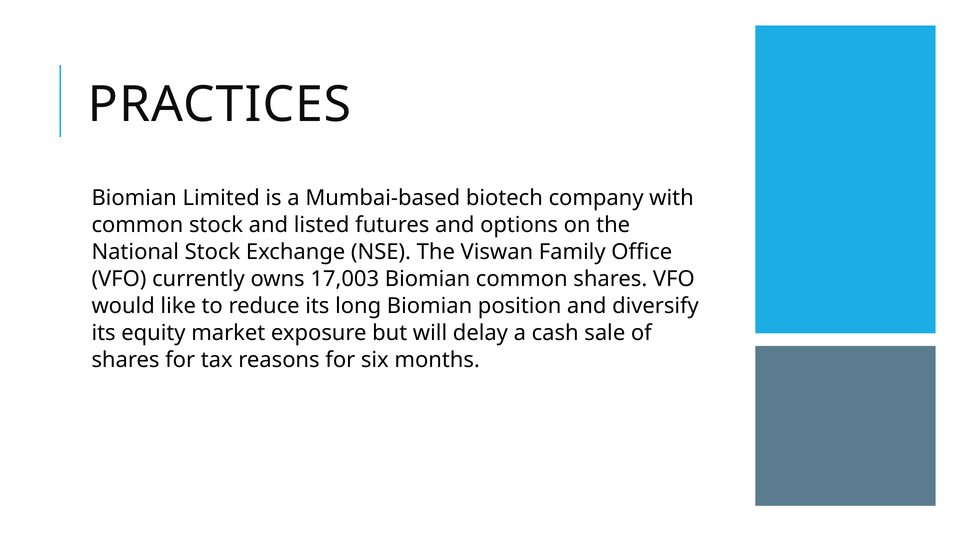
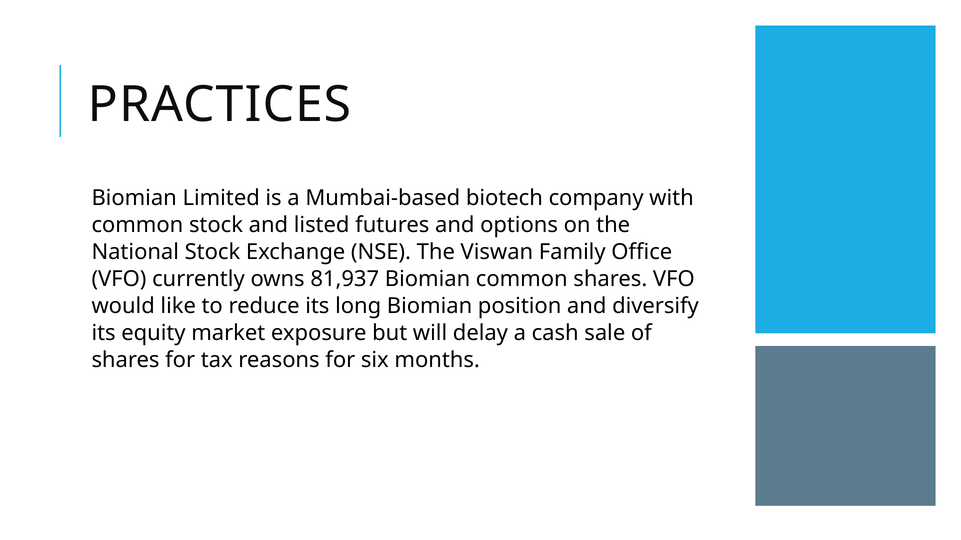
17,003: 17,003 -> 81,937 (345, 279)
